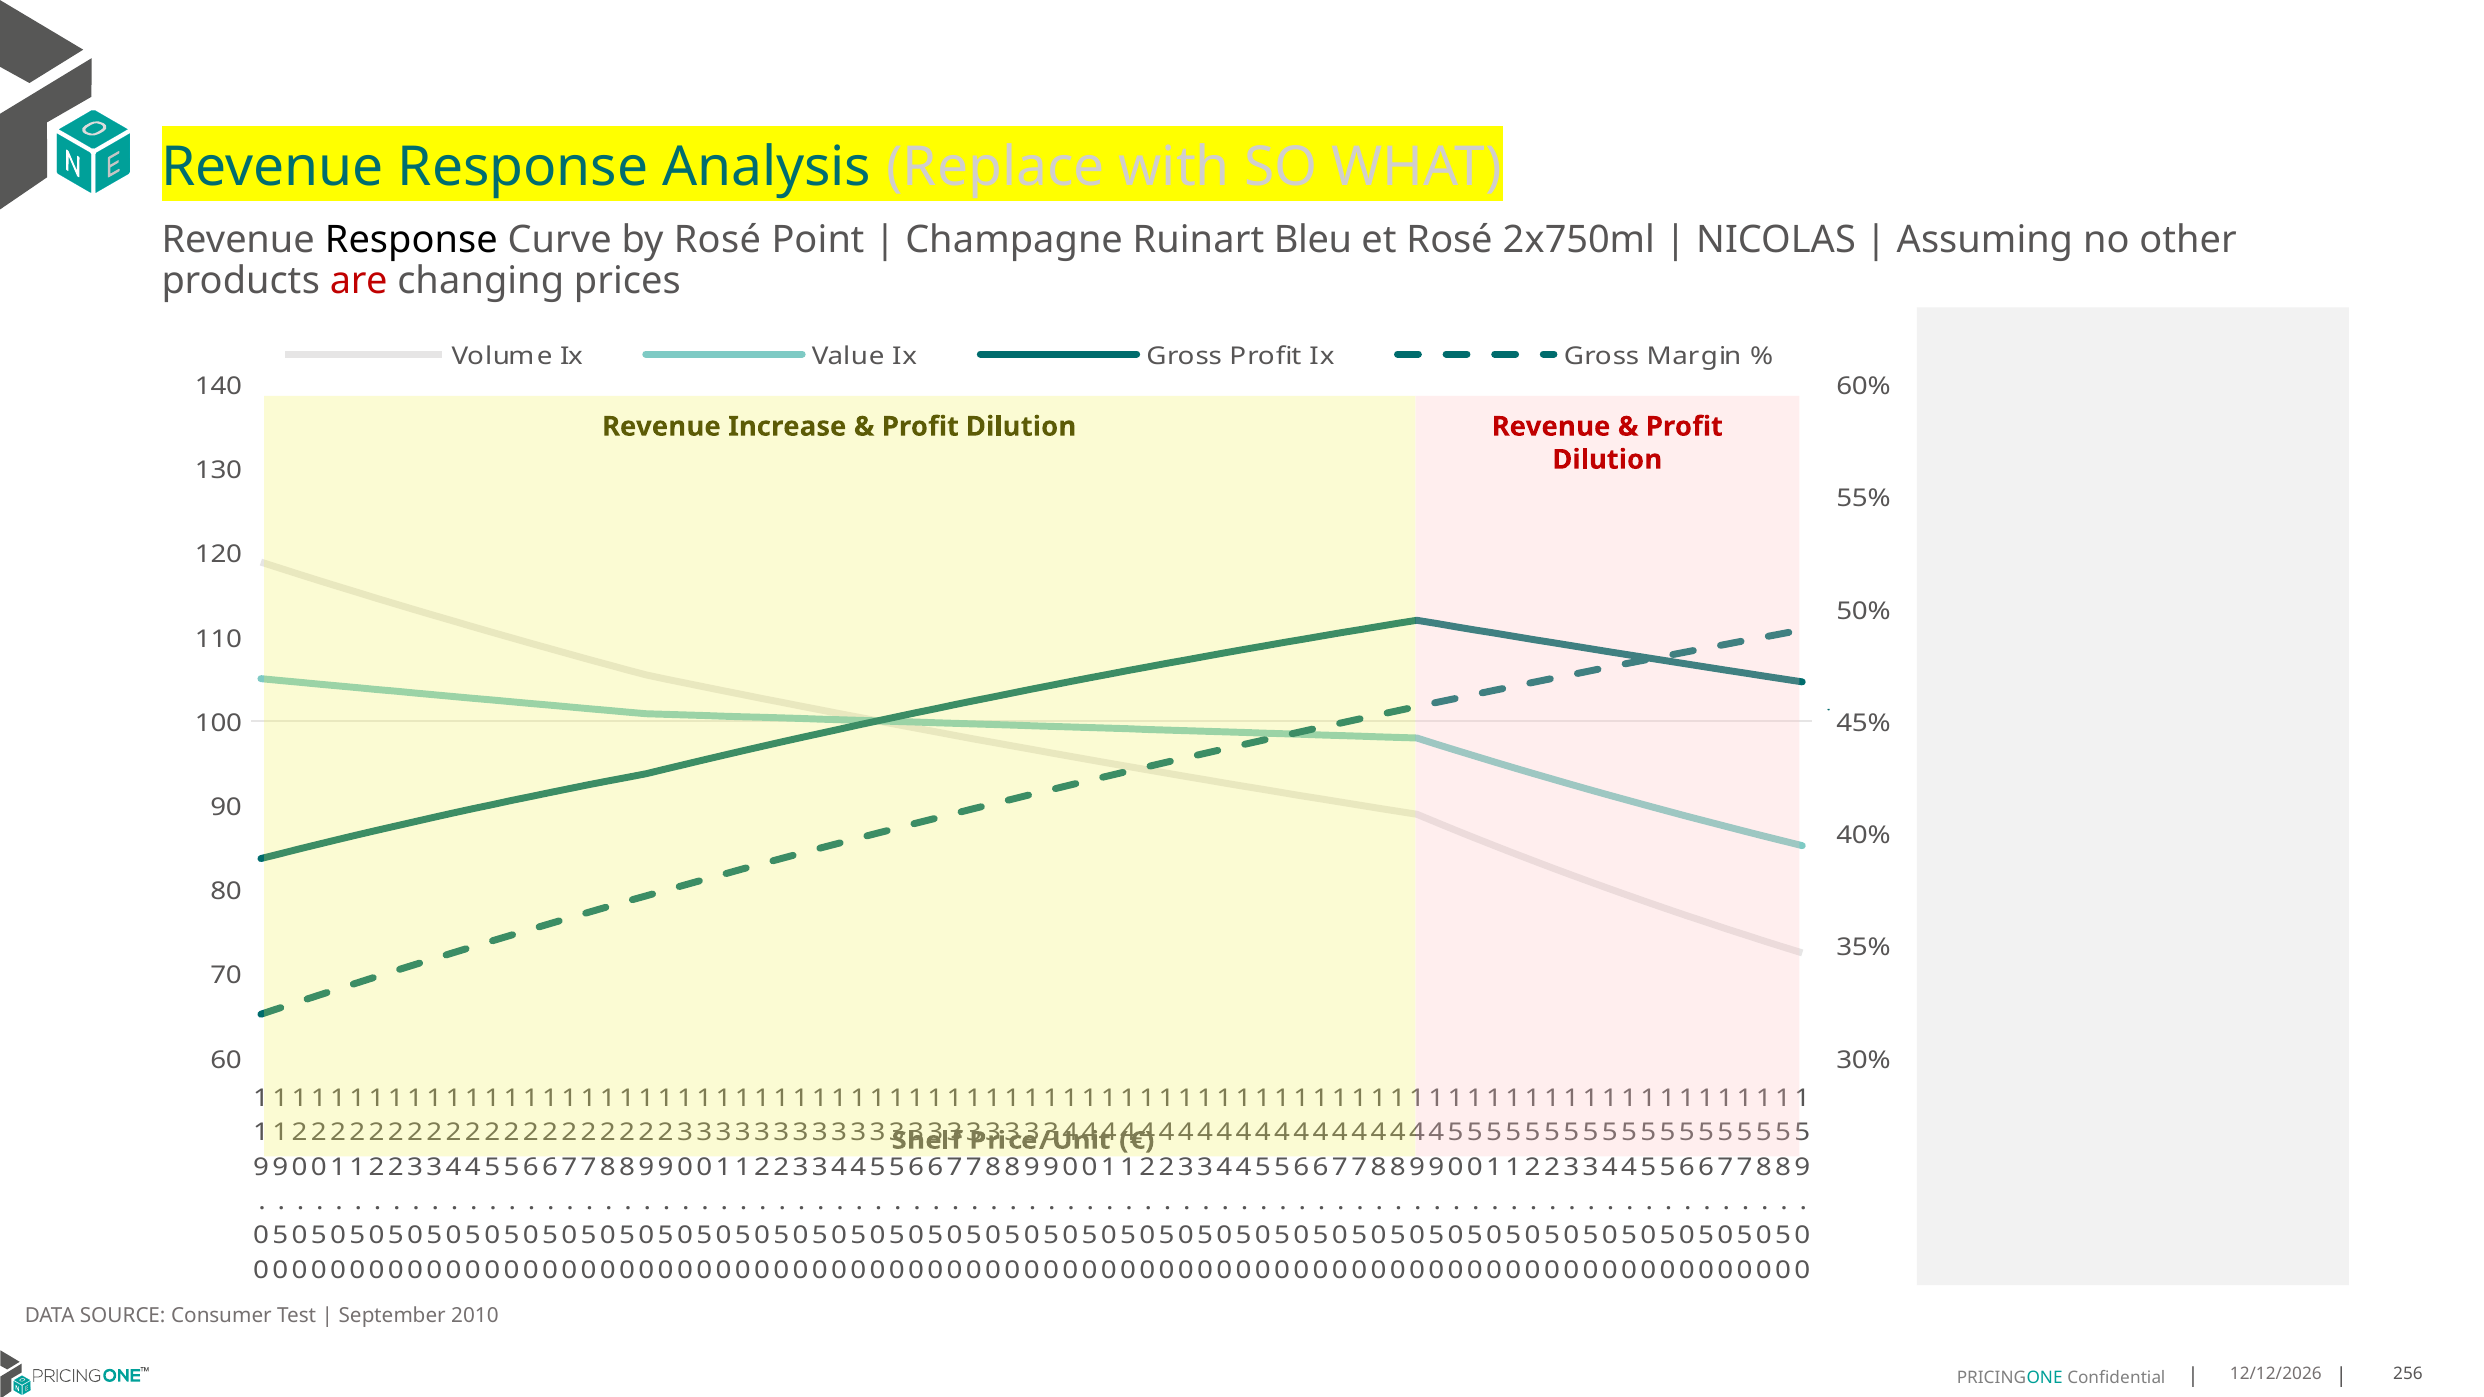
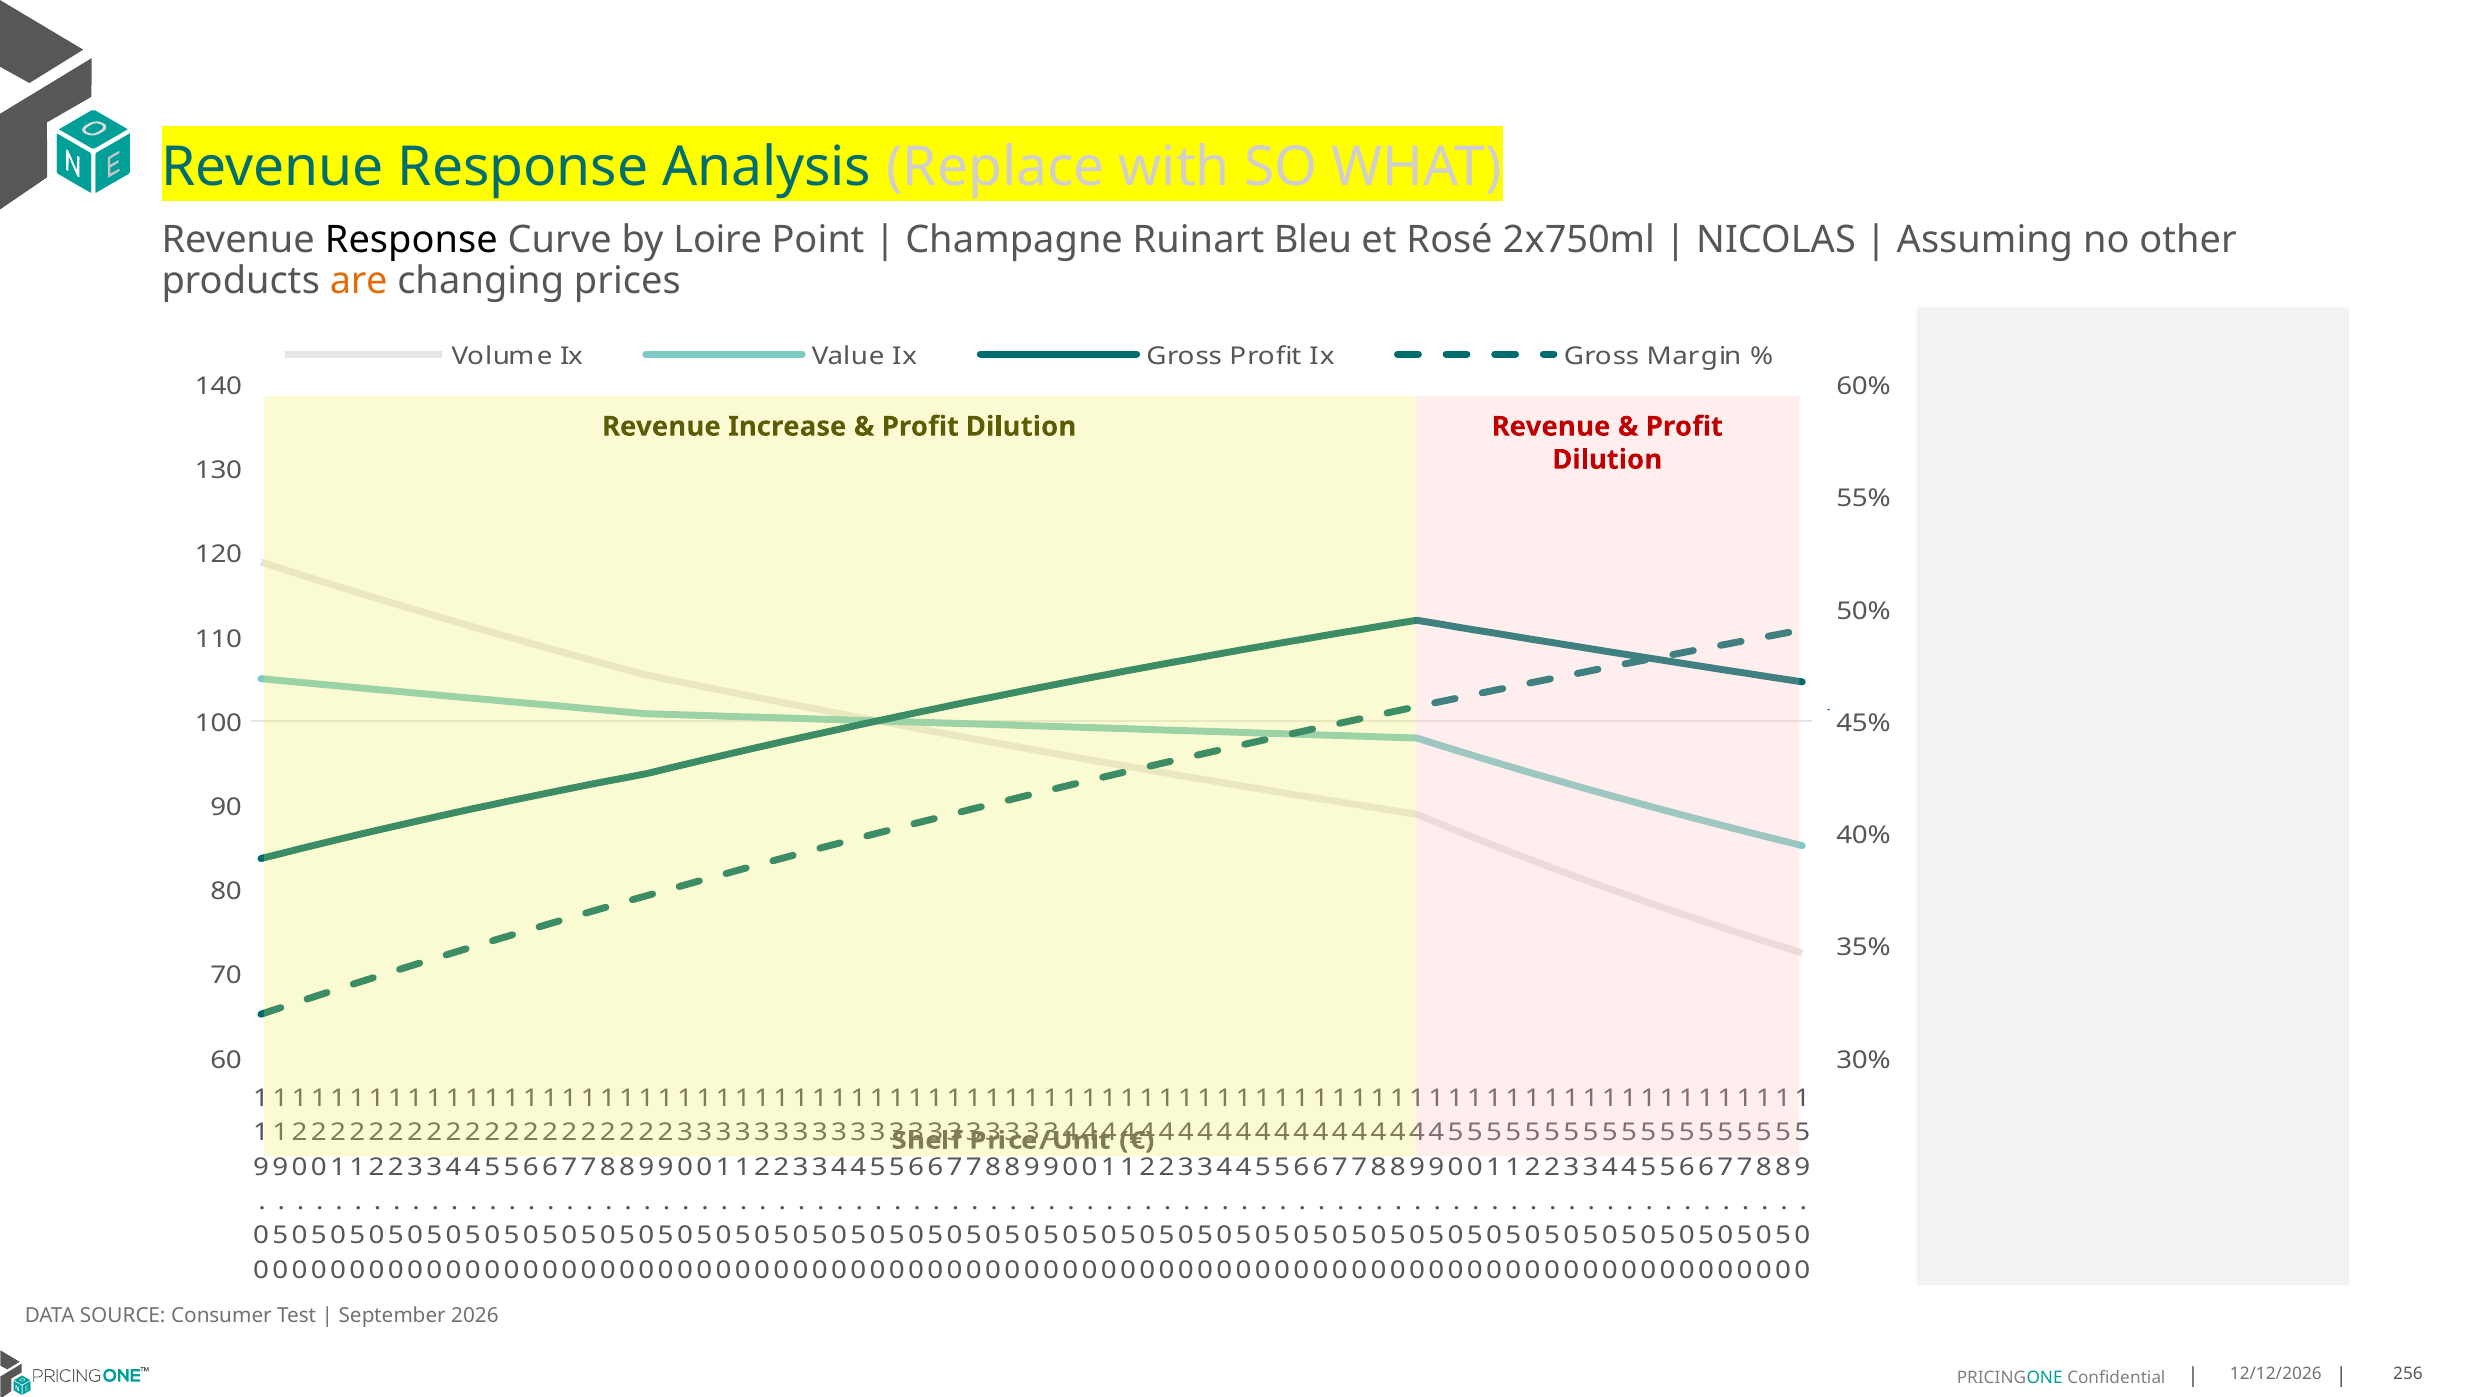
by Rosé: Rosé -> Loire (718, 240)
are colour: red -> orange (359, 281)
2010: 2010 -> 2026 (475, 1316)
